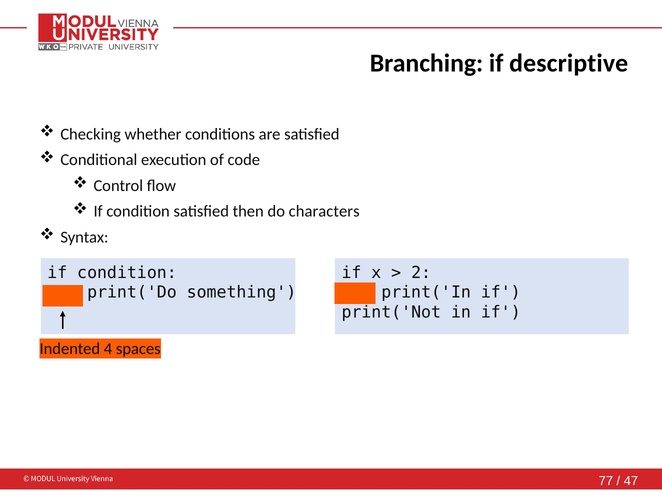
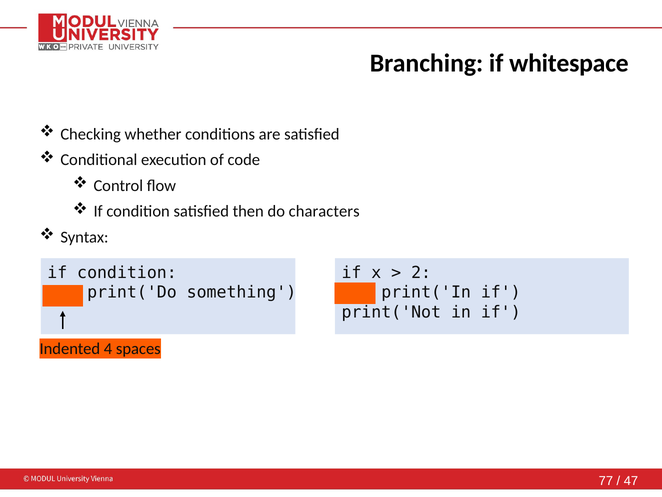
descriptive: descriptive -> whitespace (569, 63)
